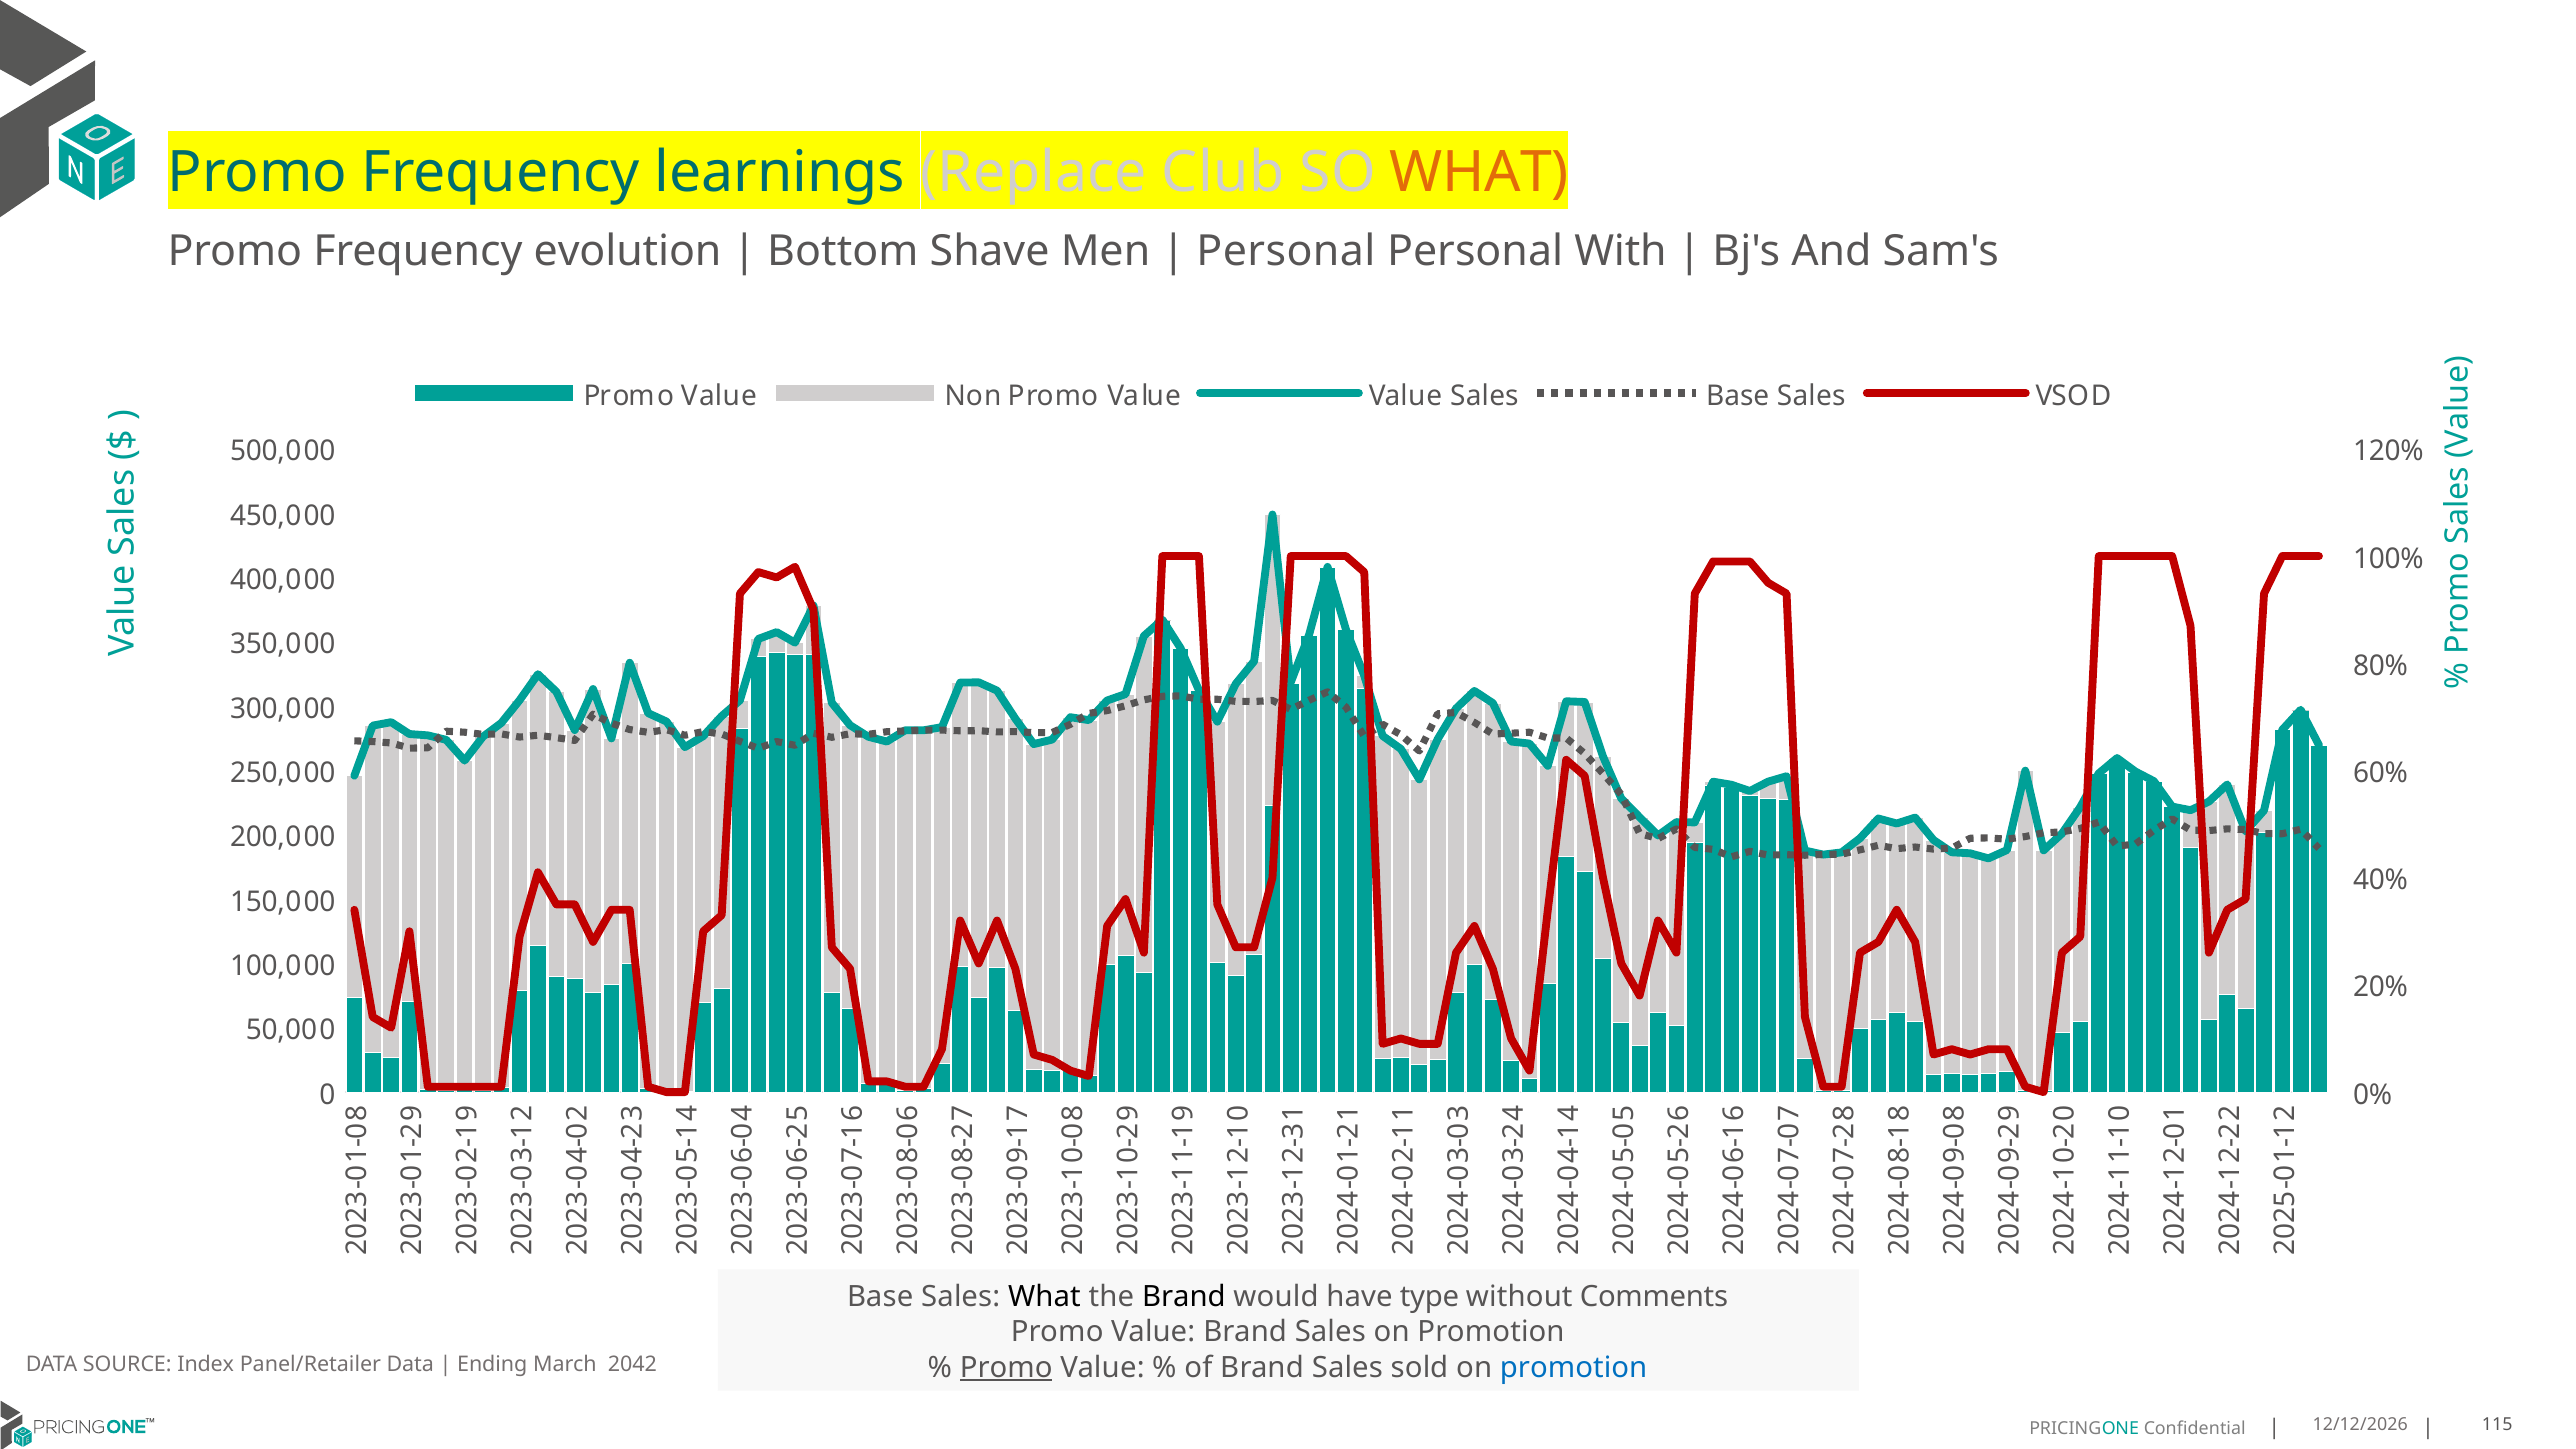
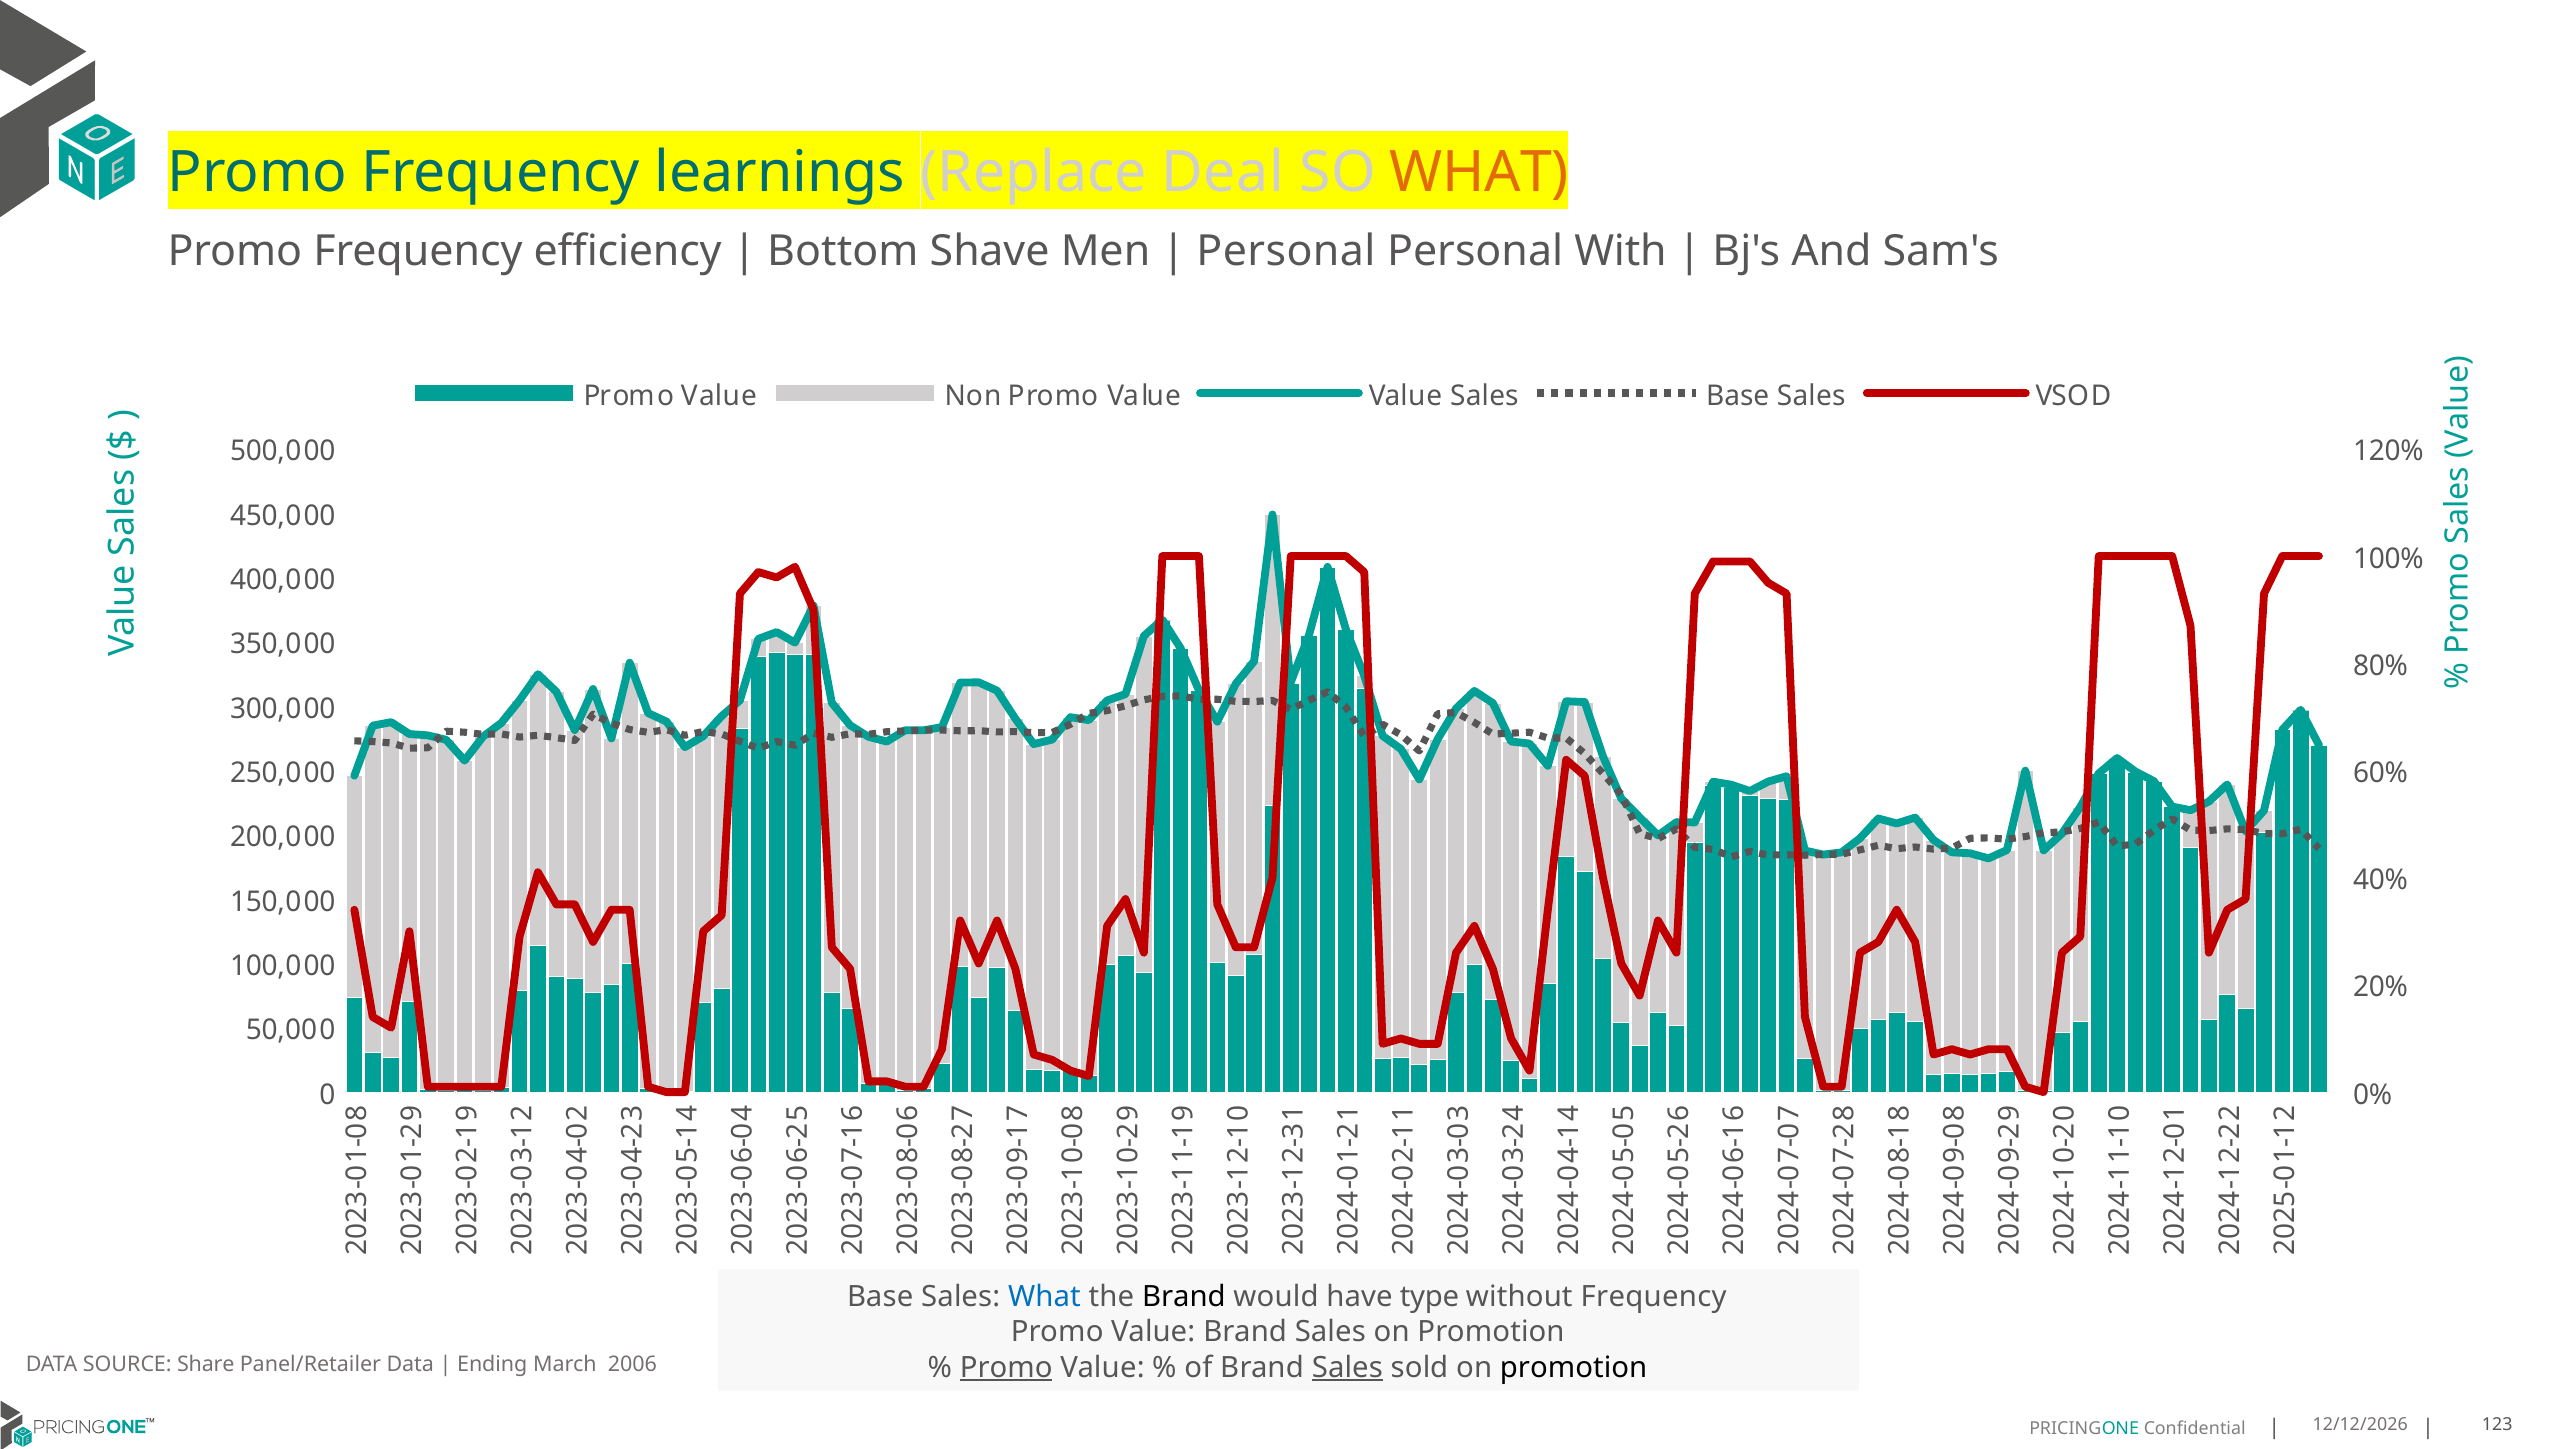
Club: Club -> Deal (1223, 173)
evolution: evolution -> efficiency (628, 251)
What colour: black -> blue (1044, 1297)
without Comments: Comments -> Frequency (1654, 1297)
Index: Index -> Share (206, 1365)
2042: 2042 -> 2006 (632, 1365)
Sales underline: none -> present (1347, 1368)
promotion colour: blue -> black (1574, 1368)
115: 115 -> 123 (2497, 1425)
